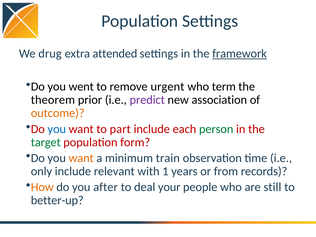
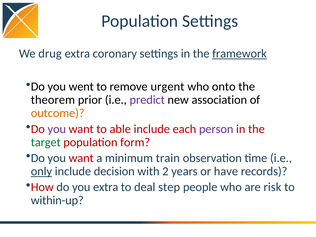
attended: attended -> coronary (115, 54)
term: term -> onto (224, 87)
you colour: blue -> purple (57, 129)
part: part -> able (120, 129)
person colour: green -> purple (216, 129)
want colour: orange -> red (81, 158)
only underline: none -> present (41, 171)
relevant: relevant -> decision (114, 171)
1: 1 -> 2 (165, 171)
from: from -> have (226, 171)
How colour: orange -> red (42, 187)
you after: after -> extra (106, 187)
your: your -> step (169, 187)
still: still -> risk (272, 187)
better-up: better-up -> within-up (57, 200)
